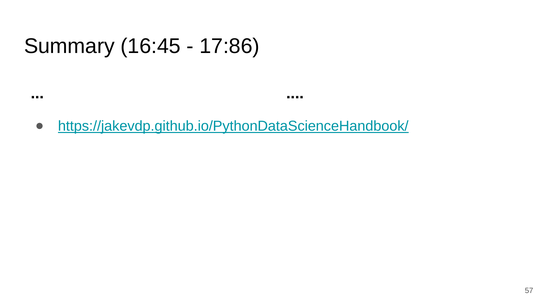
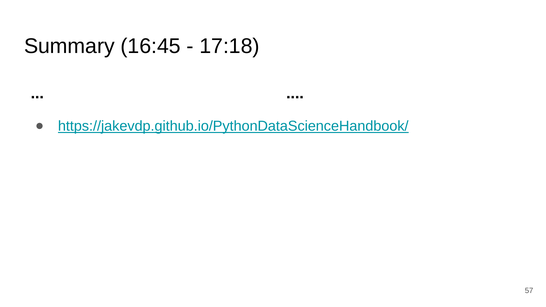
17:86: 17:86 -> 17:18 (229, 46)
